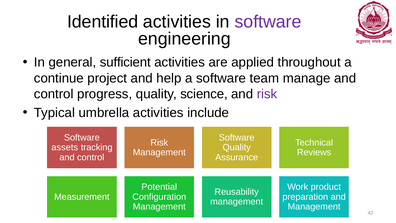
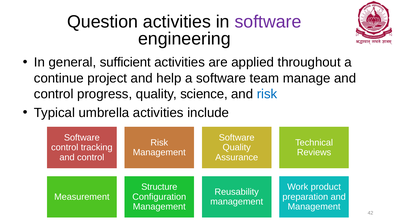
Identified: Identified -> Question (103, 22)
risk colour: purple -> blue (267, 94)
assets: assets -> control (65, 147)
Potential: Potential -> Structure (159, 187)
